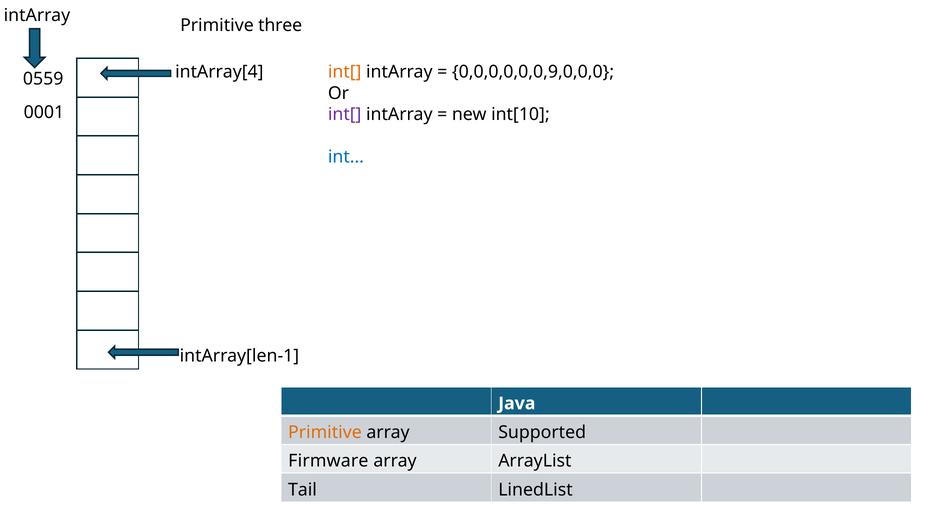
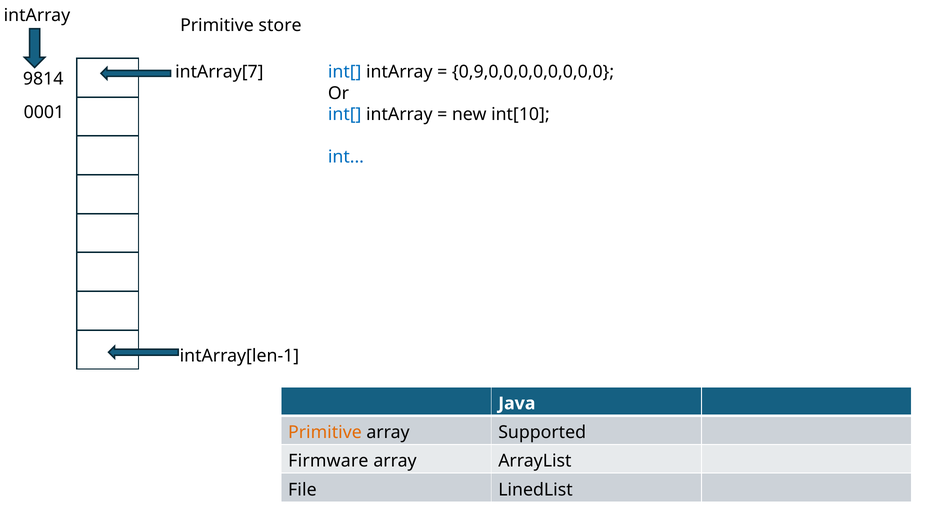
three: three -> store (280, 25)
intArray[4: intArray[4 -> intArray[7 (219, 72)
int[ colour: orange -> blue (345, 72)
0,0,0,0,0,0,9,0,0,0: 0,0,0,0,0,0,9,0,0,0 -> 0,9,0,0,0,0,0,0,0,0 (533, 72)
0559: 0559 -> 9814 (43, 79)
int[ colour: purple -> blue (345, 115)
Tail: Tail -> File (302, 490)
